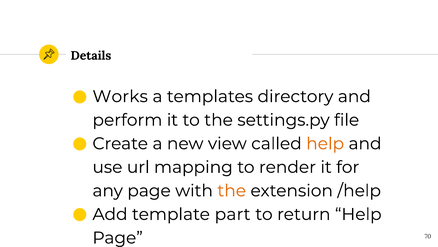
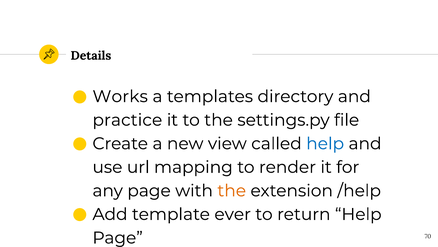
perform: perform -> practice (127, 120)
help colour: orange -> blue (325, 143)
part: part -> ever (233, 214)
